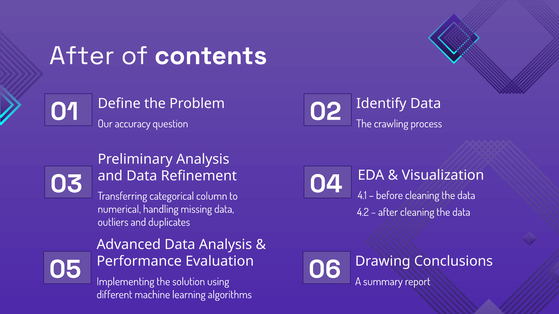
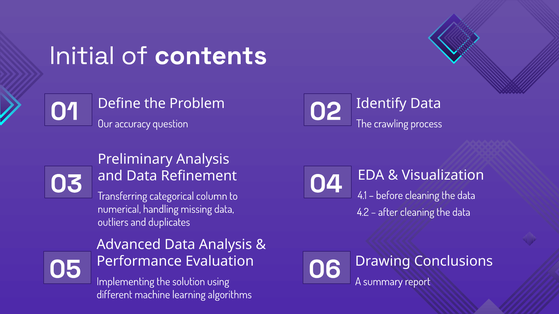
After: After -> Initial (82, 56)
